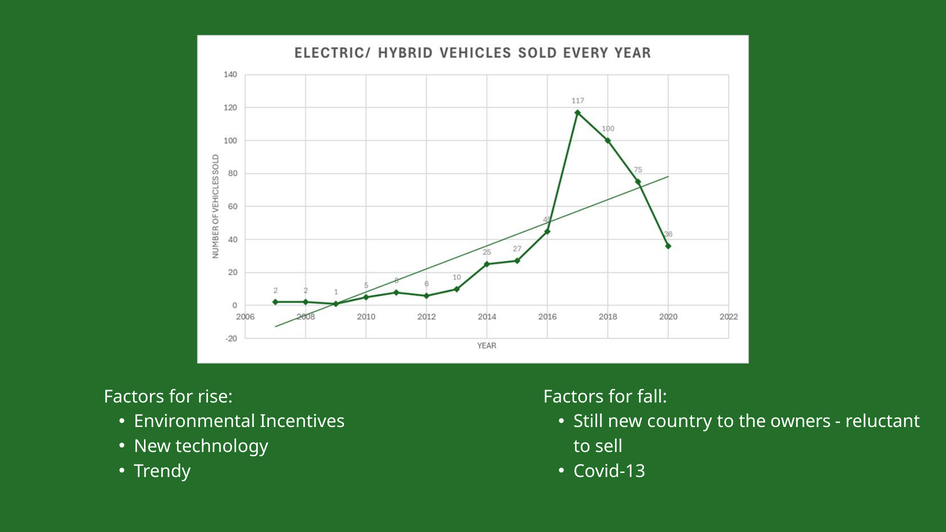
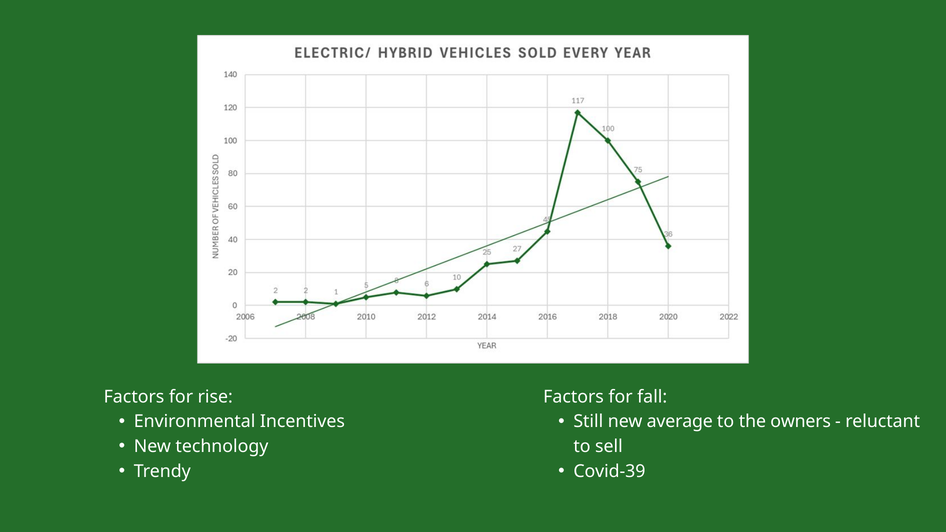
country: country -> average (680, 422)
Covid-13: Covid-13 -> Covid-39 (609, 471)
